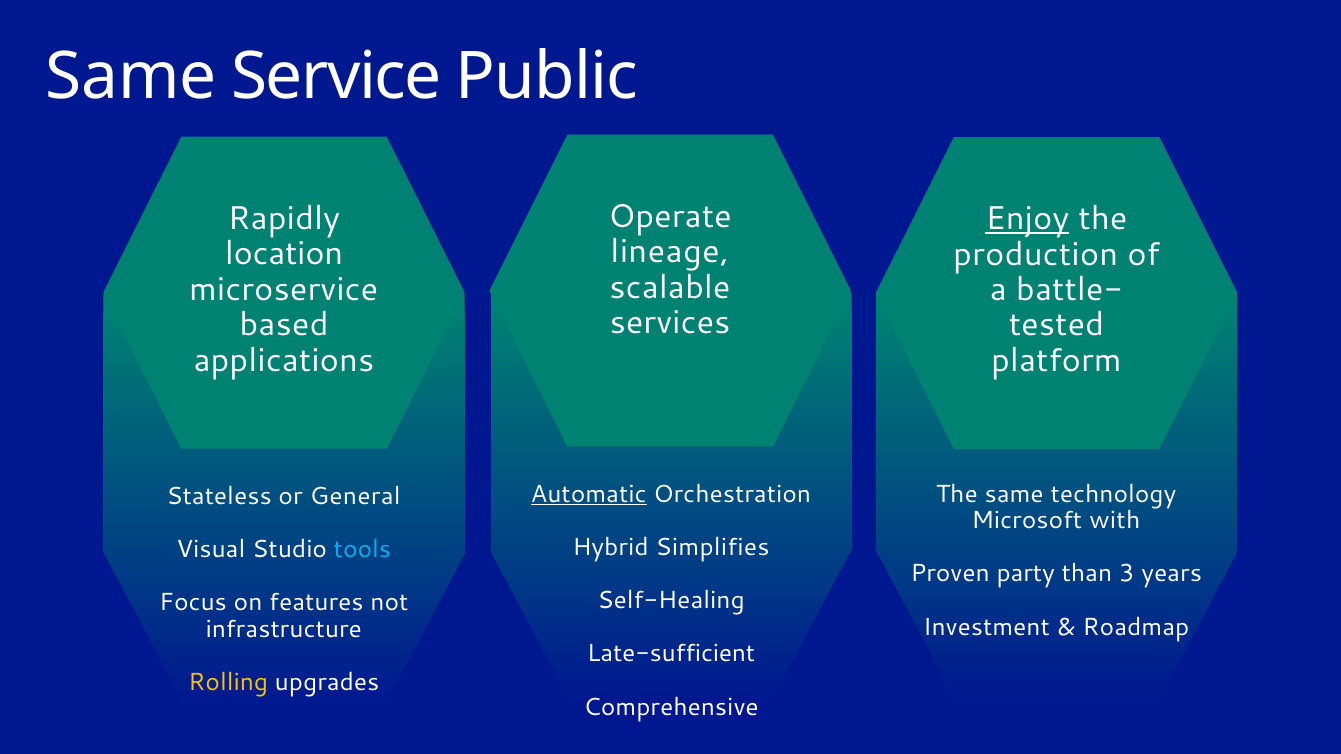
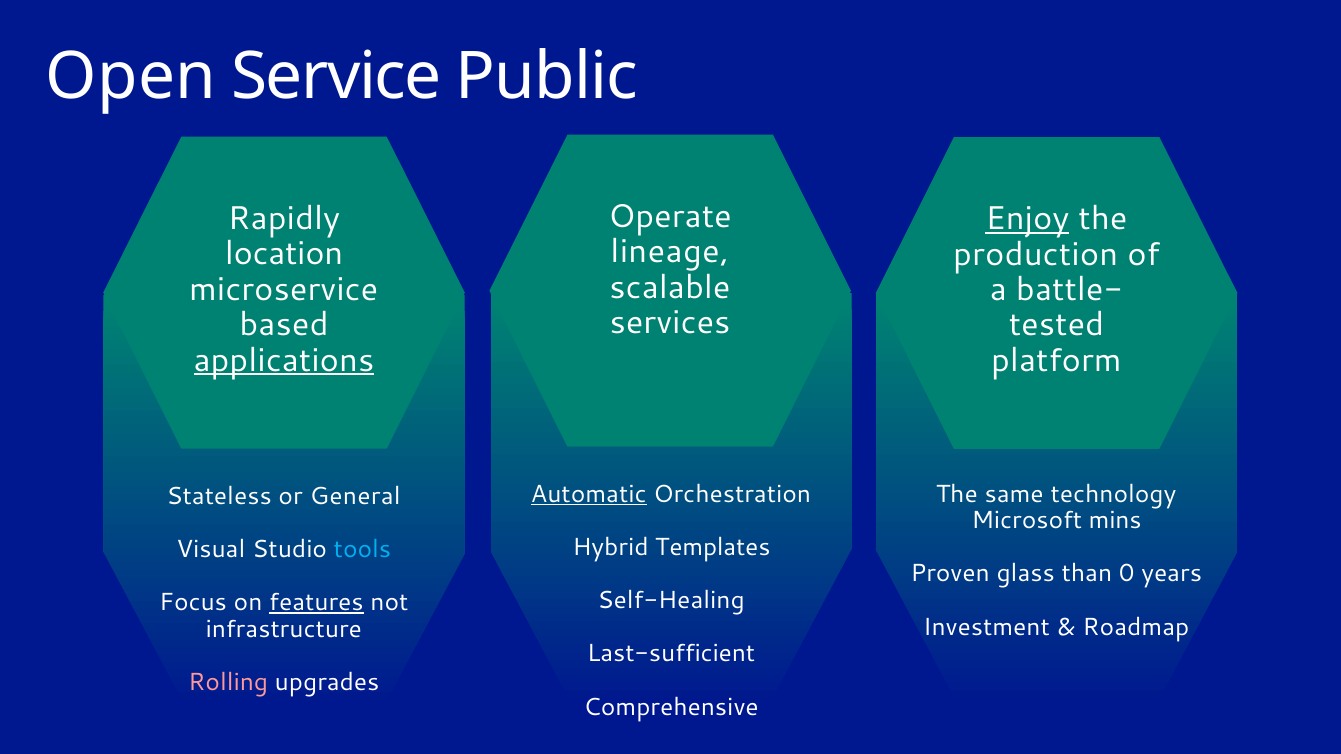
Same: Same -> Open (131, 77)
applications underline: none -> present (284, 361)
with: with -> mins (1115, 521)
Simplifies: Simplifies -> Templates (713, 548)
party: party -> glass (1026, 574)
3: 3 -> 0 (1127, 574)
features underline: none -> present (316, 603)
Late-sufficient: Late-sufficient -> Last-sufficient (671, 654)
Rolling colour: yellow -> pink (228, 683)
